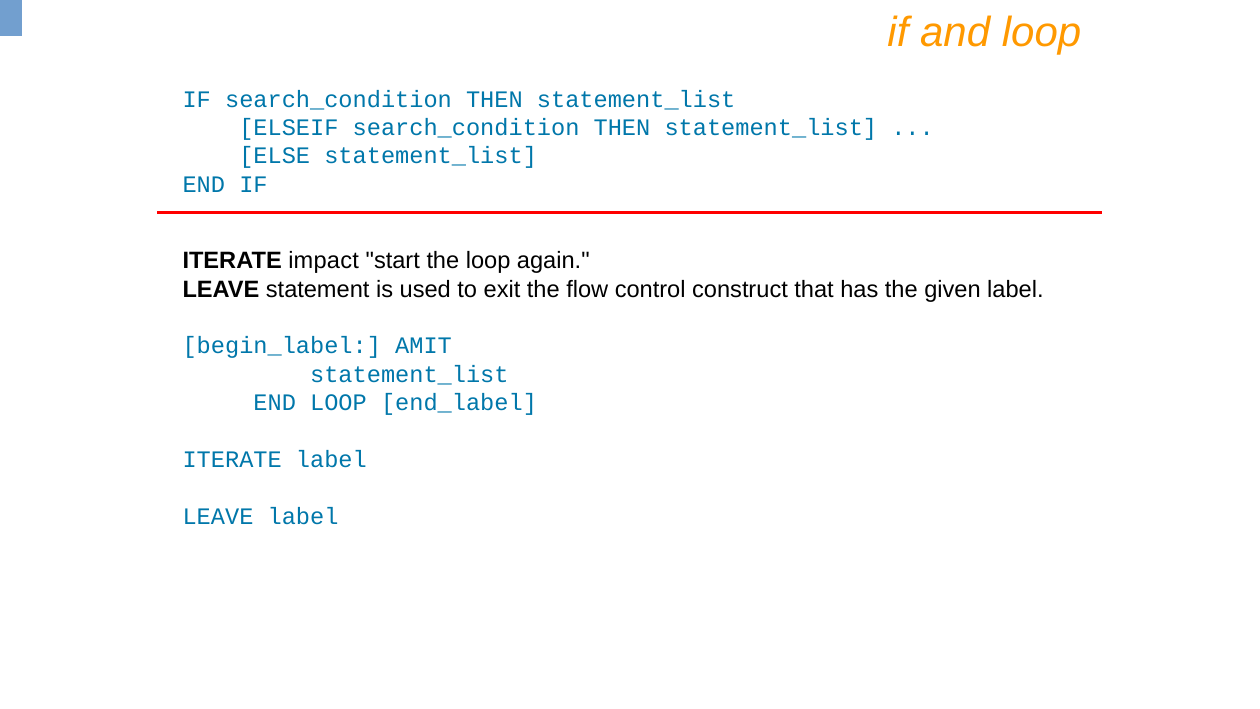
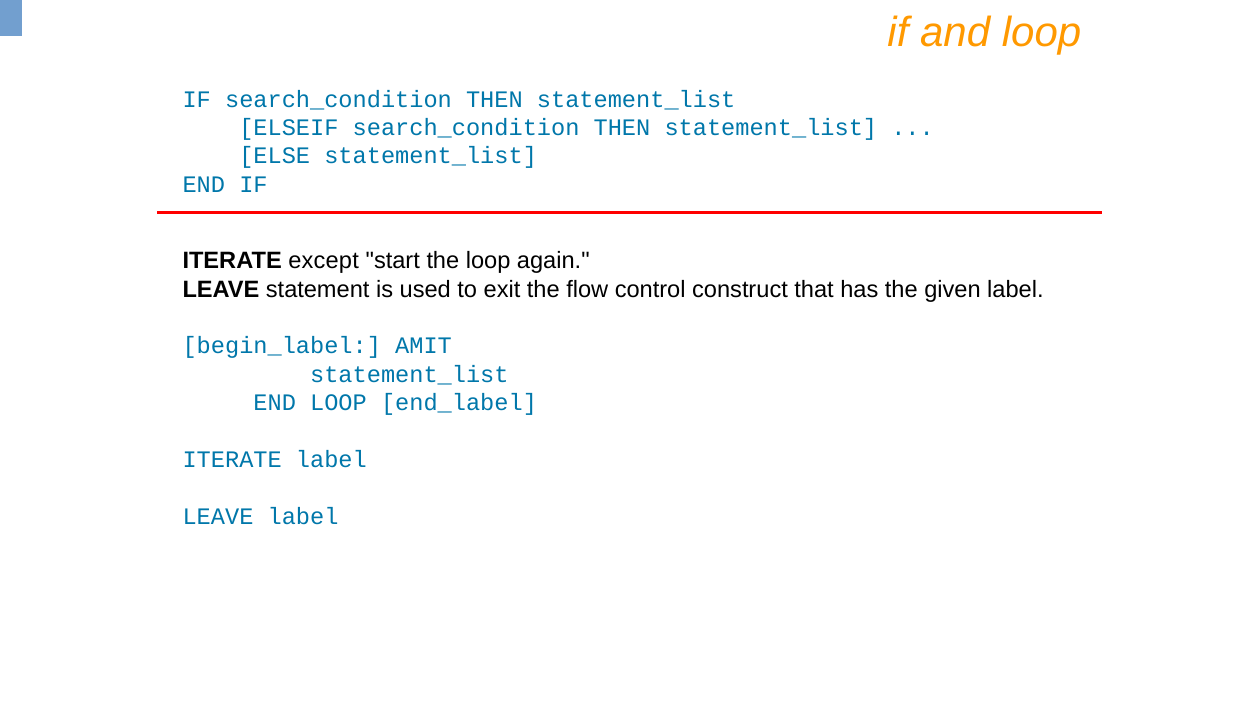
impact: impact -> except (324, 261)
